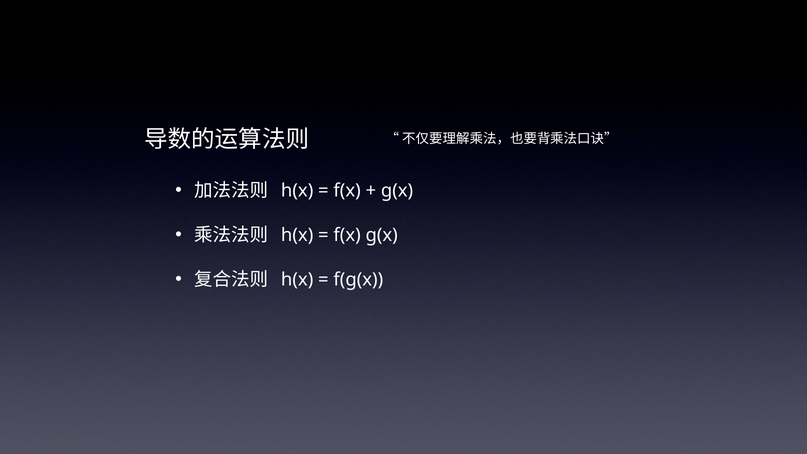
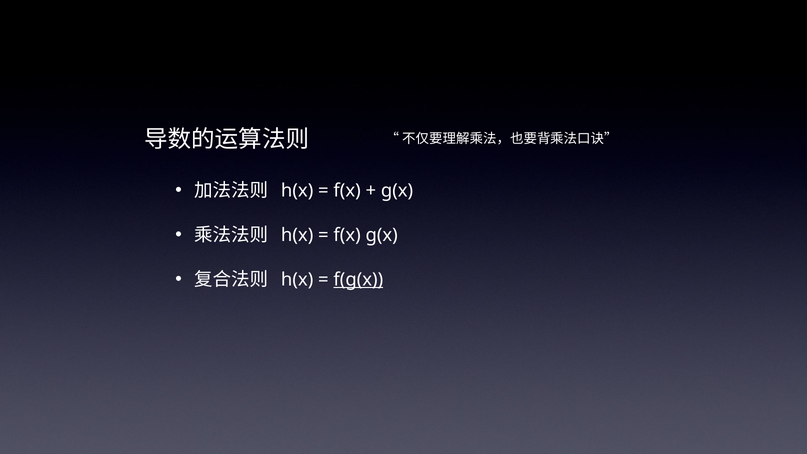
f(g(x underline: none -> present (358, 280)
